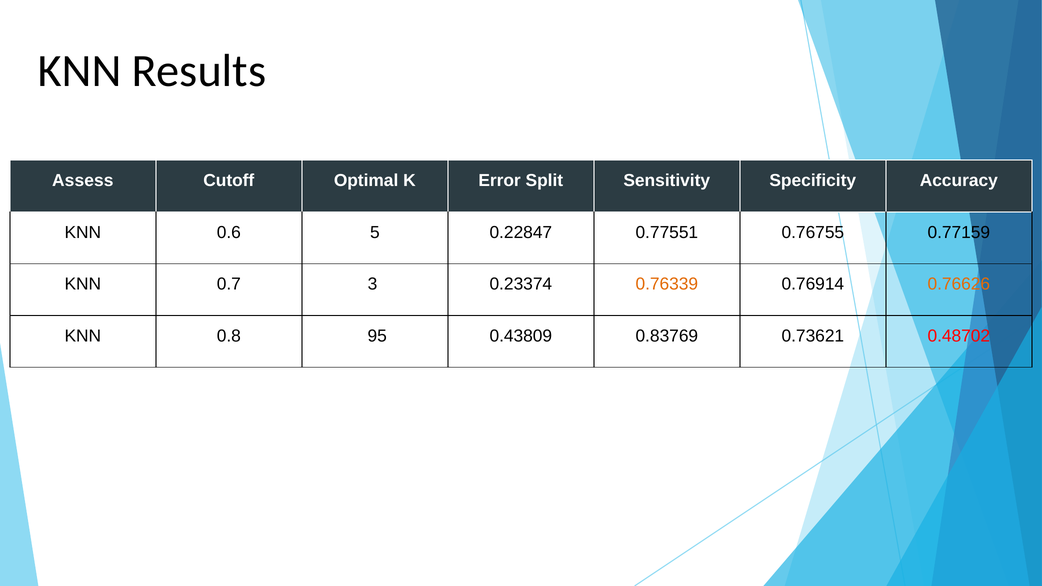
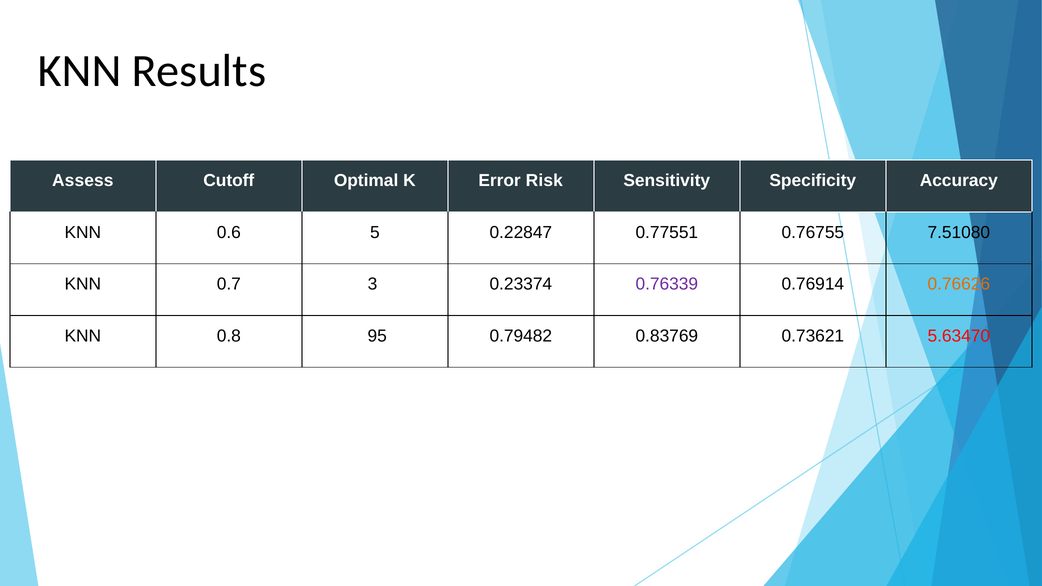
Split: Split -> Risk (544, 181)
0.77159: 0.77159 -> 7.51080 (959, 232)
0.76339 colour: orange -> purple (667, 284)
0.43809: 0.43809 -> 0.79482 (521, 336)
0.48702: 0.48702 -> 5.63470 (959, 336)
